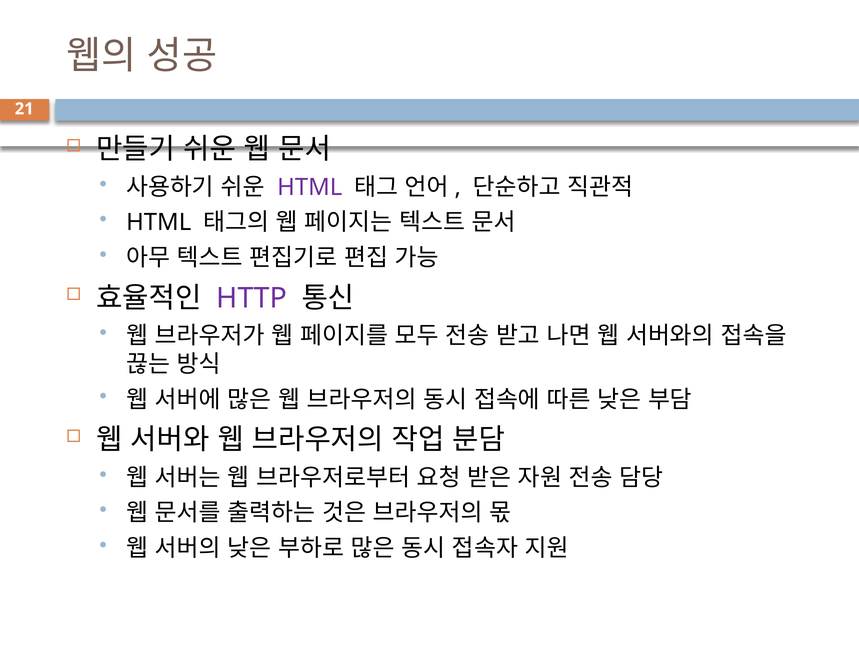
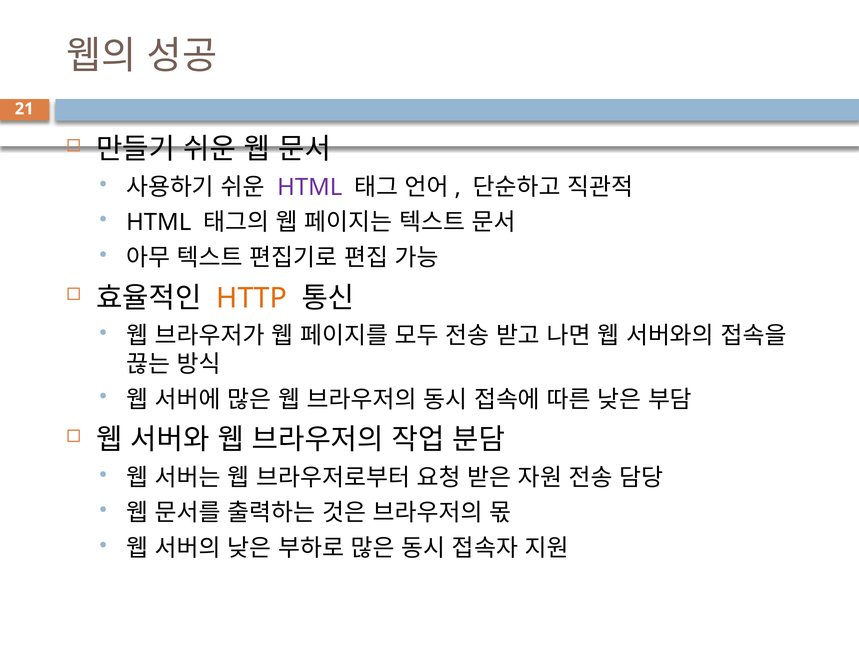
HTTP colour: purple -> orange (252, 298)
